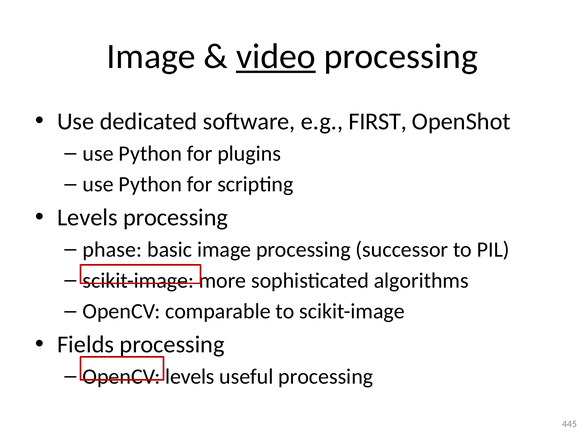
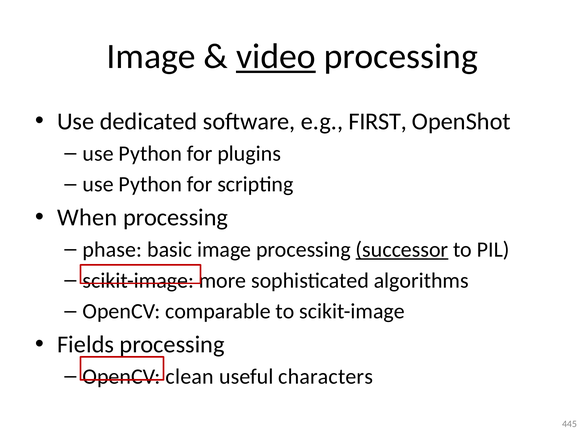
Levels: Levels -> When (87, 218)
successor underline: none -> present (402, 250)
OpenCV levels: levels -> clean (190, 377)
useful processing: processing -> characters (326, 377)
